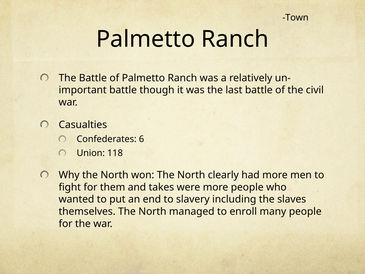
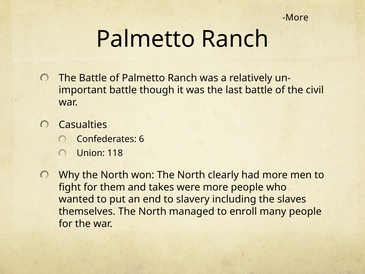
Town: Town -> More (295, 18)
